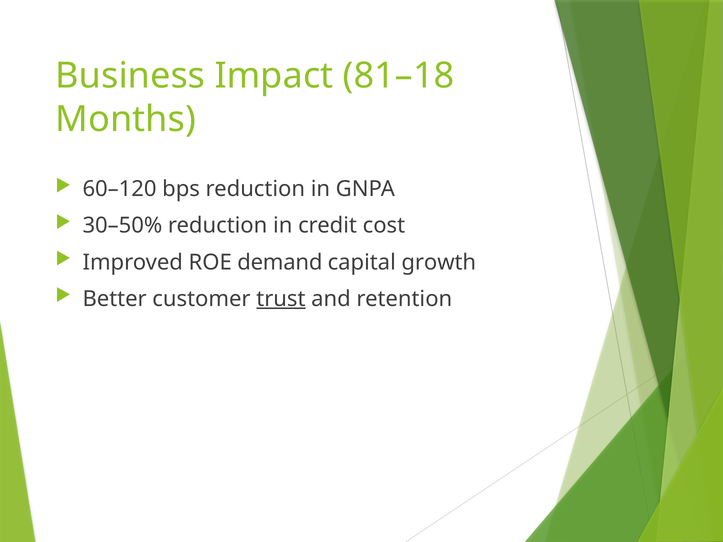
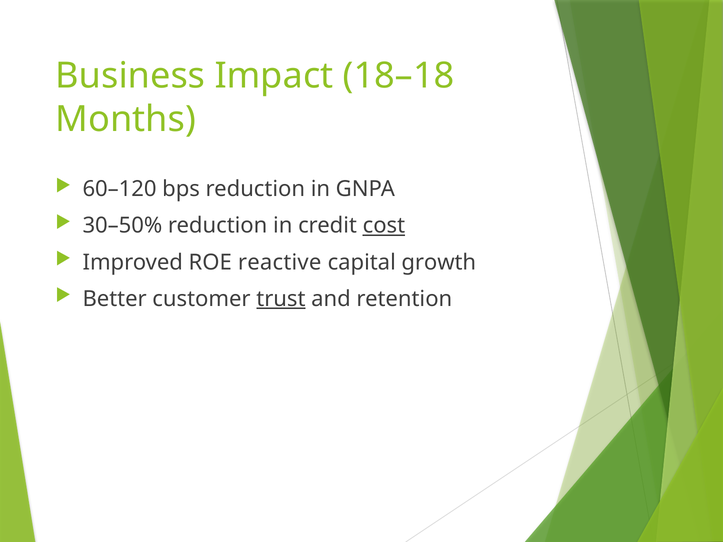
81–18: 81–18 -> 18–18 (399, 76)
cost underline: none -> present (384, 226)
demand: demand -> reactive (280, 262)
